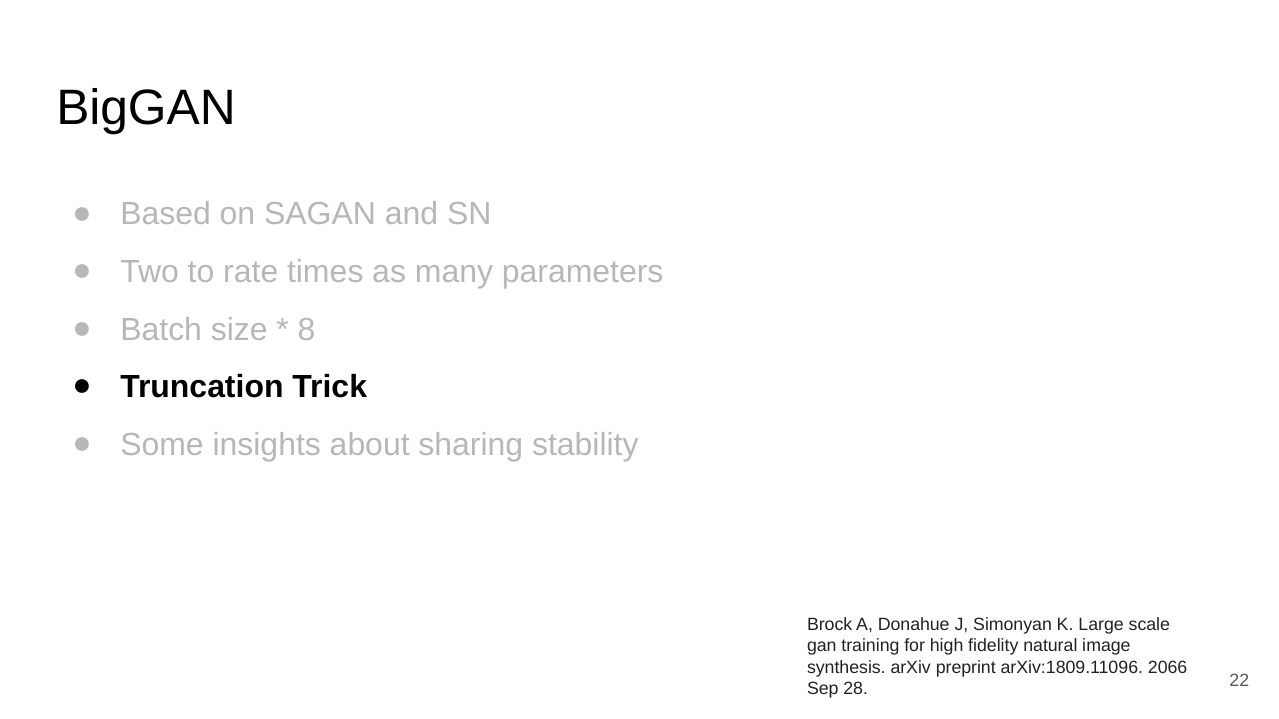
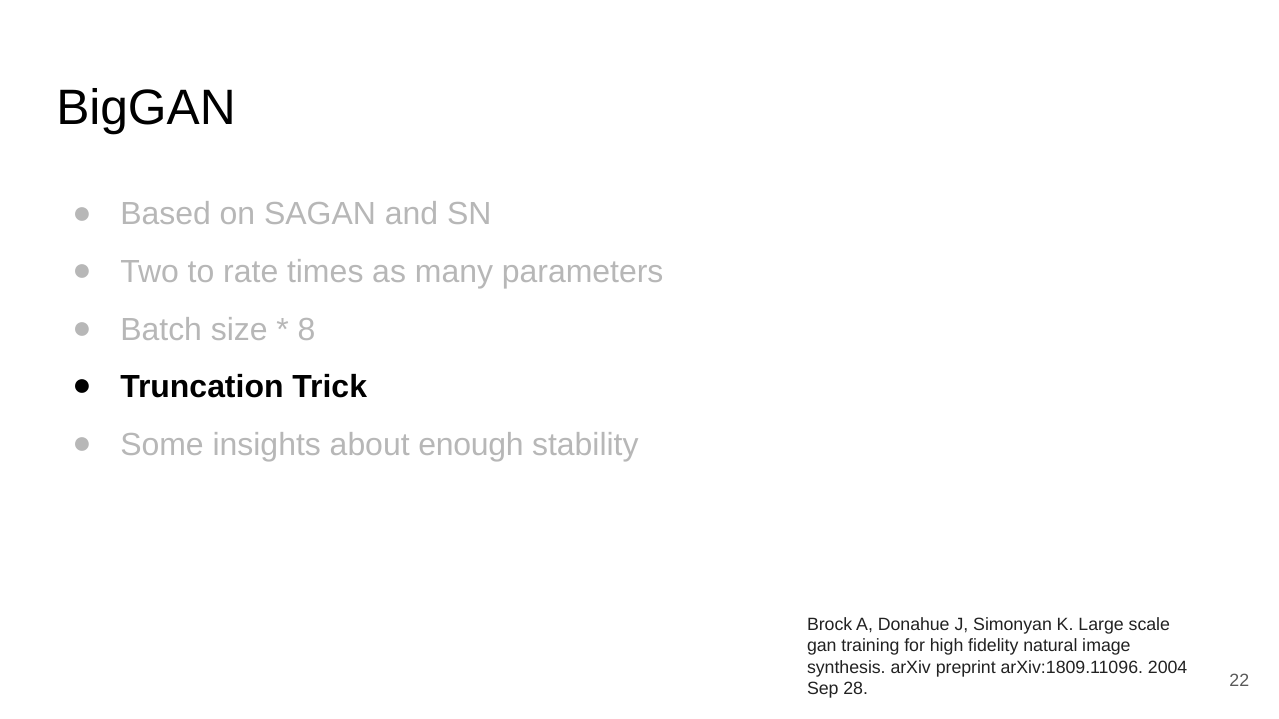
sharing: sharing -> enough (471, 445)
2066: 2066 -> 2004 (1168, 668)
